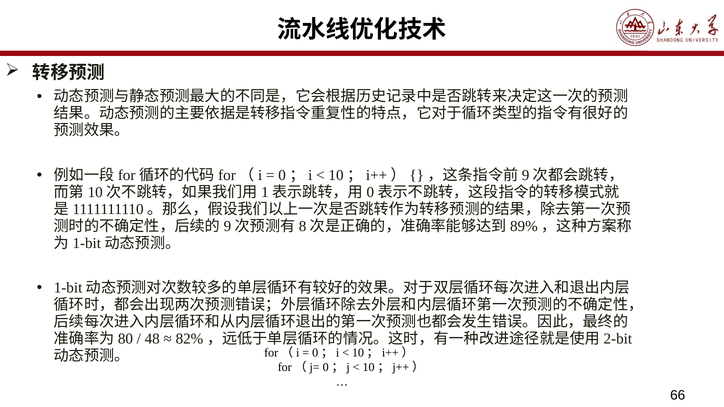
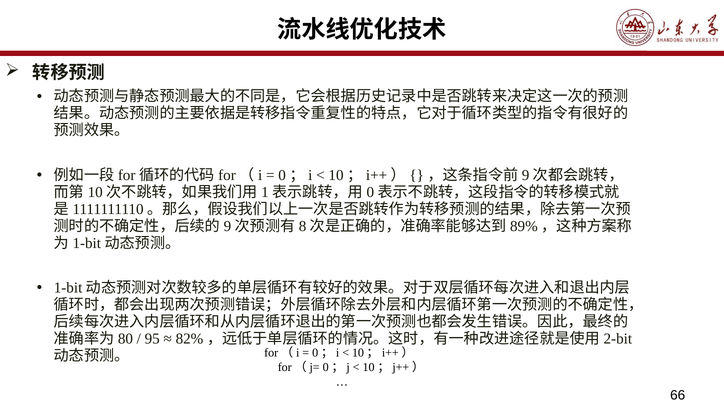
48: 48 -> 95 (152, 339)
